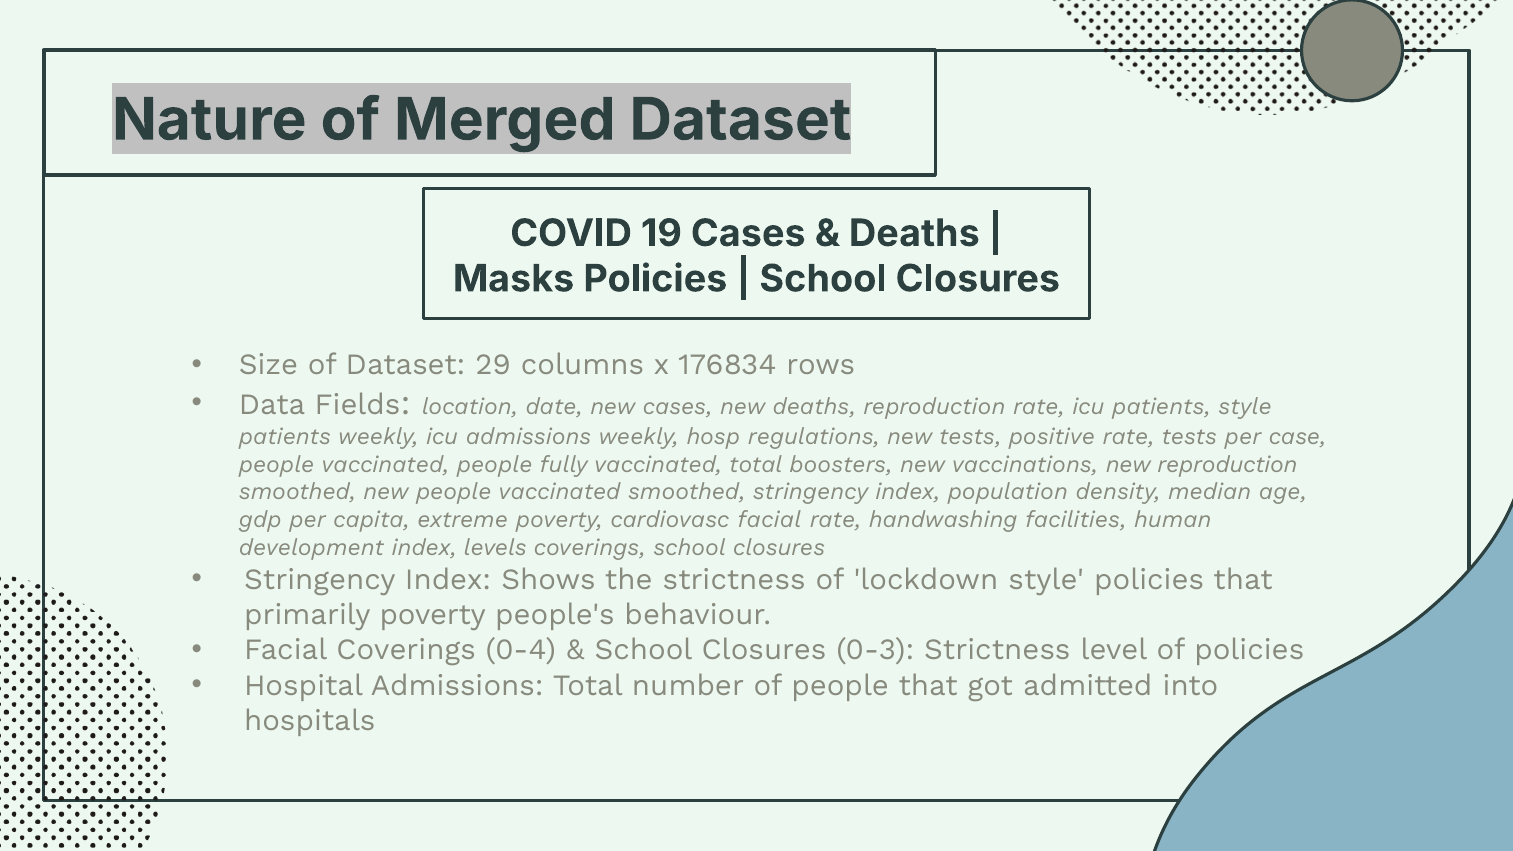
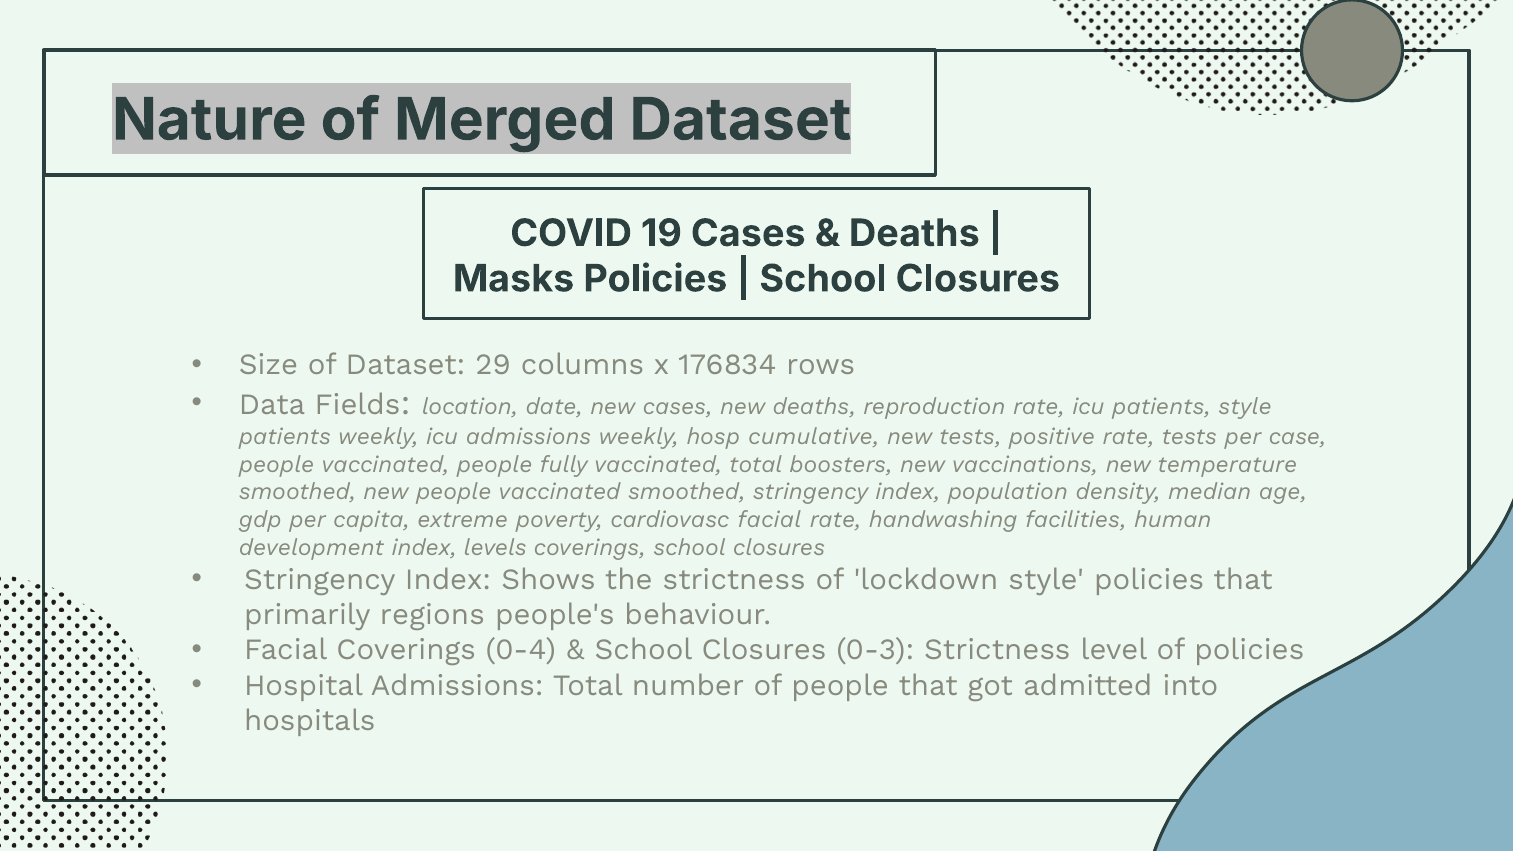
regulations: regulations -> cumulative (814, 437)
new reproduction: reproduction -> temperature (1227, 464)
primarily poverty: poverty -> regions (432, 615)
